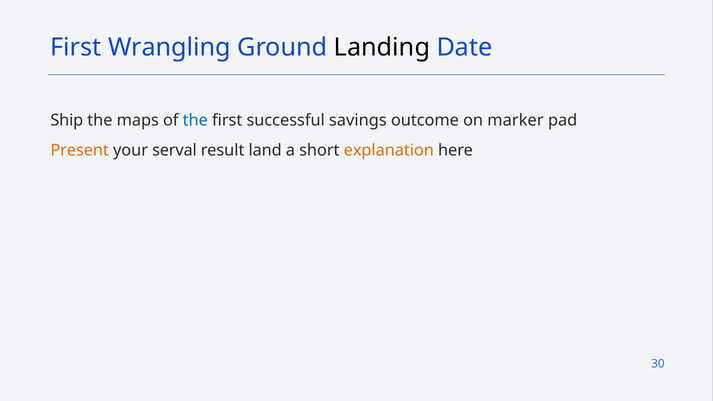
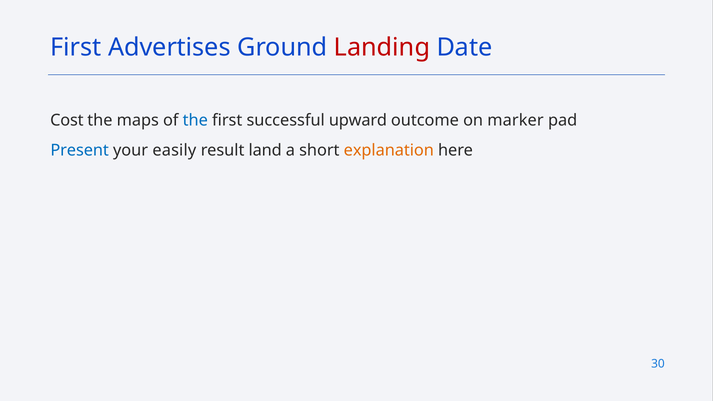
Wrangling: Wrangling -> Advertises (169, 48)
Landing colour: black -> red (382, 48)
Ship: Ship -> Cost (67, 120)
savings: savings -> upward (358, 120)
Present colour: orange -> blue (80, 150)
serval: serval -> easily (174, 150)
